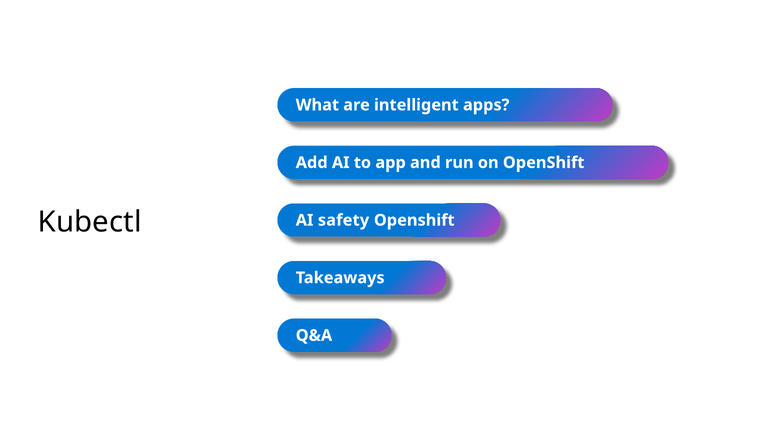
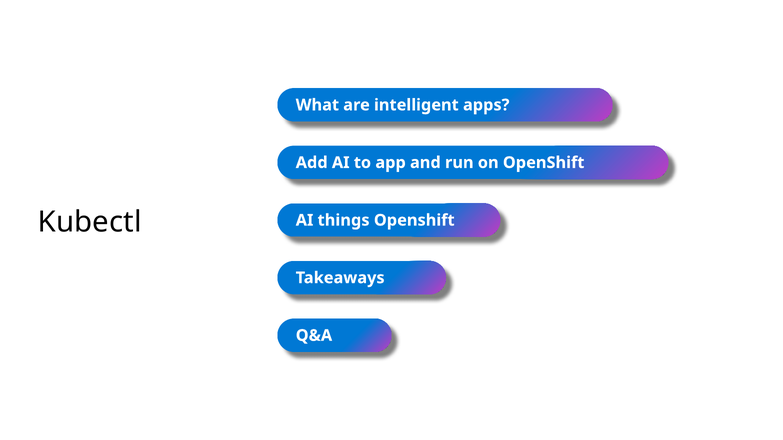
safety: safety -> things (344, 220)
